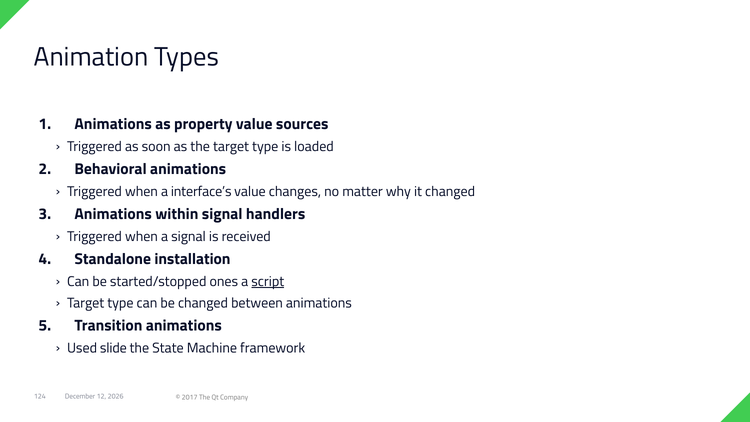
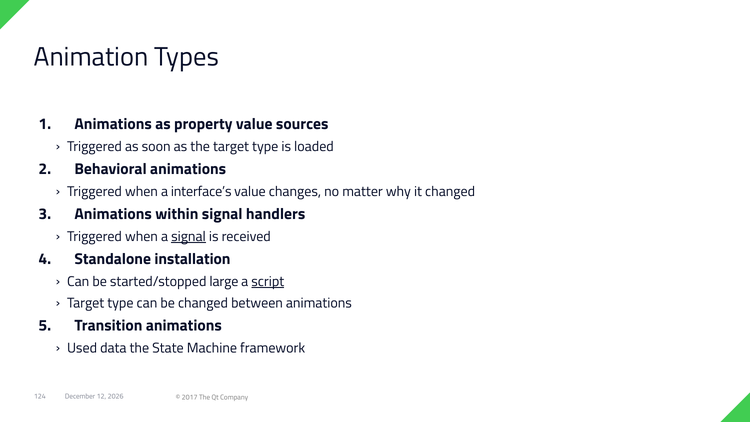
signal underline: none -> present (188, 236)
ones: ones -> large (224, 282)
slide: slide -> data (113, 348)
